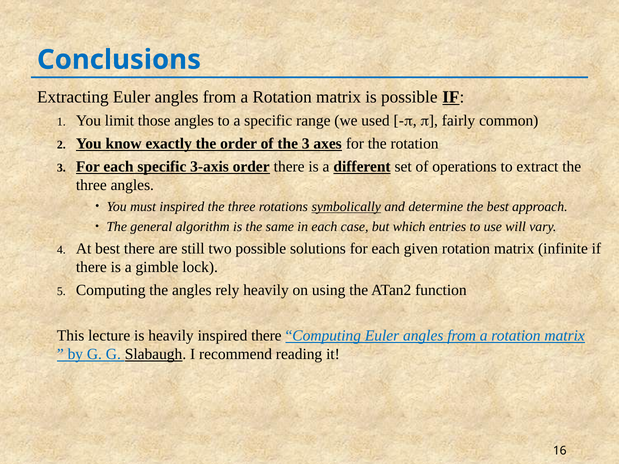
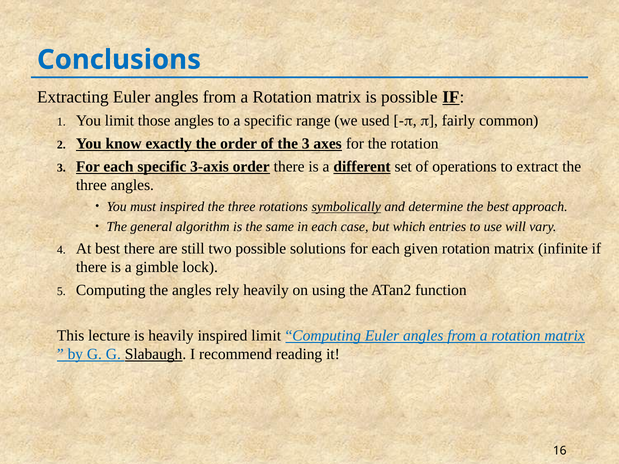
inspired there: there -> limit (266, 336)
